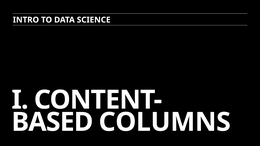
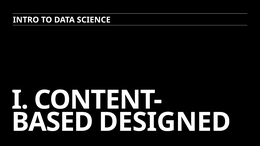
COLUMNS: COLUMNS -> DESIGNED (165, 122)
